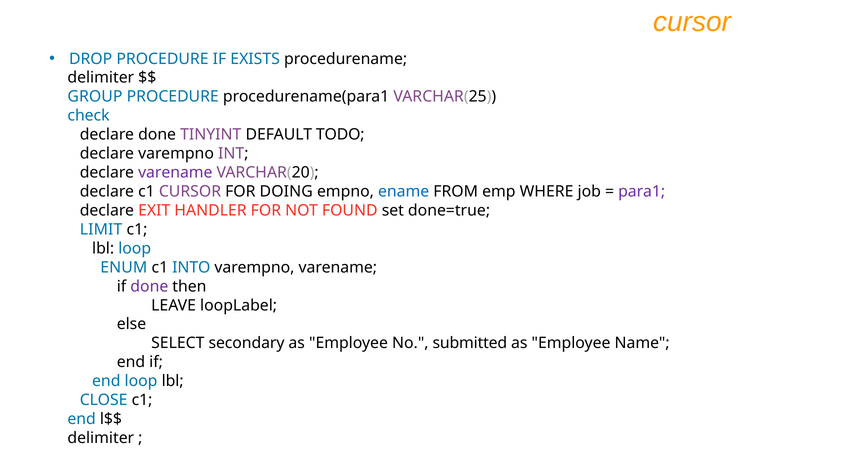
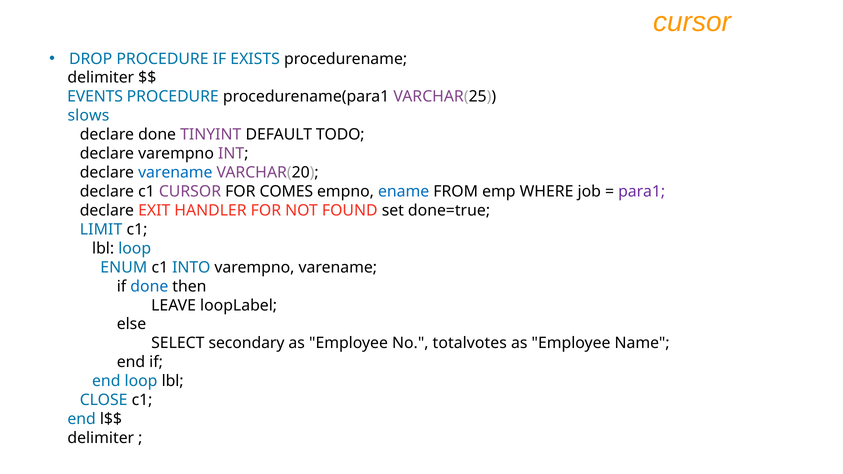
GROUP: GROUP -> EVENTS (95, 97)
check: check -> slows (88, 116)
varename colour: purple -> blue (175, 173)
DOING: DOING -> COMES (286, 192)
done colour: purple -> blue (149, 286)
submitted: submitted -> totalvotes (470, 343)
